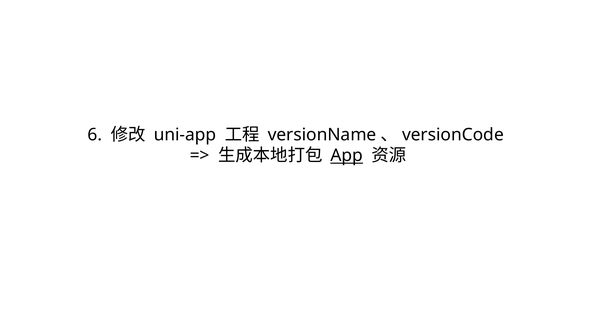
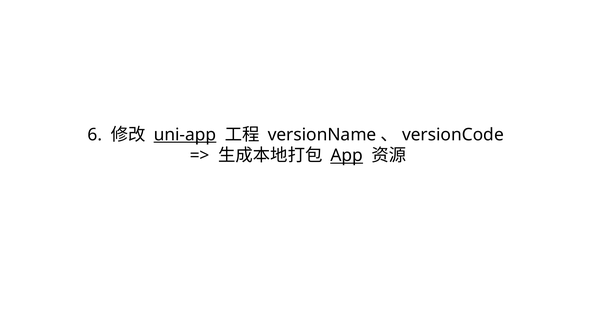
uni-app underline: none -> present (185, 135)
